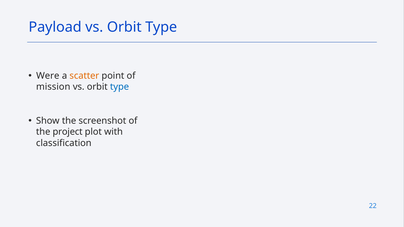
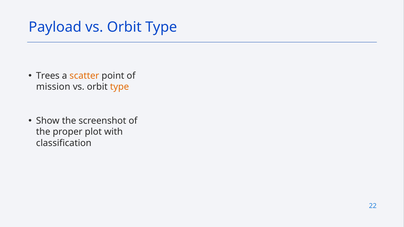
Were: Were -> Trees (48, 76)
type colour: blue -> orange (120, 87)
project: project -> proper (68, 132)
